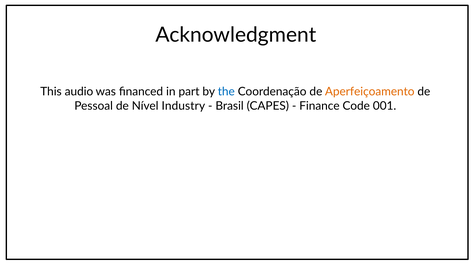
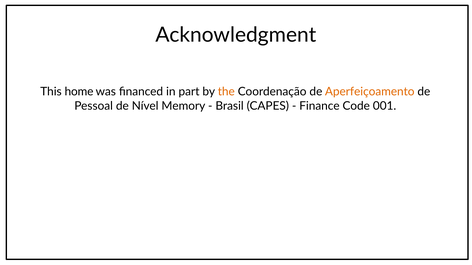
audio: audio -> home (79, 92)
the colour: blue -> orange (226, 92)
Industry: Industry -> Memory (183, 106)
